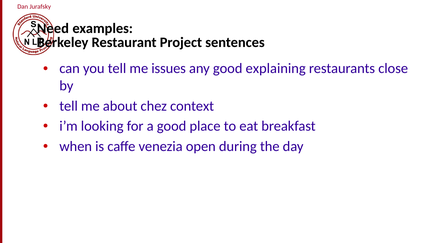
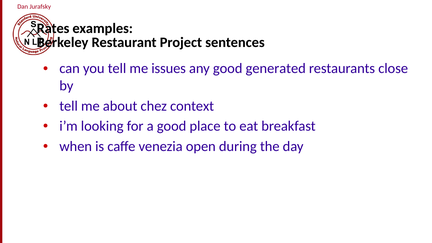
Need: Need -> Rates (53, 28)
explaining: explaining -> generated (276, 69)
